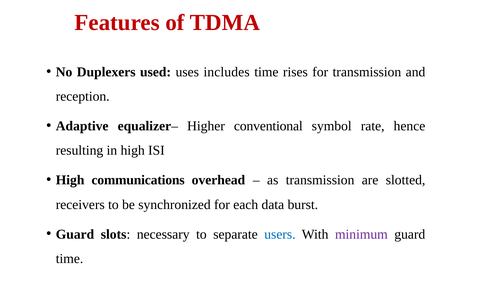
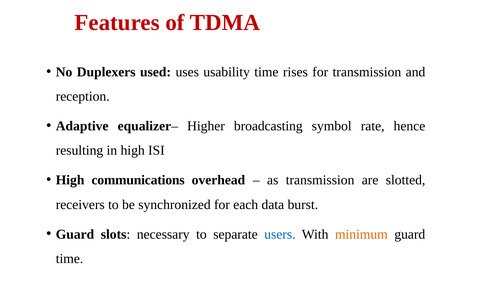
includes: includes -> usability (227, 72)
conventional: conventional -> broadcasting (268, 126)
minimum colour: purple -> orange (361, 234)
